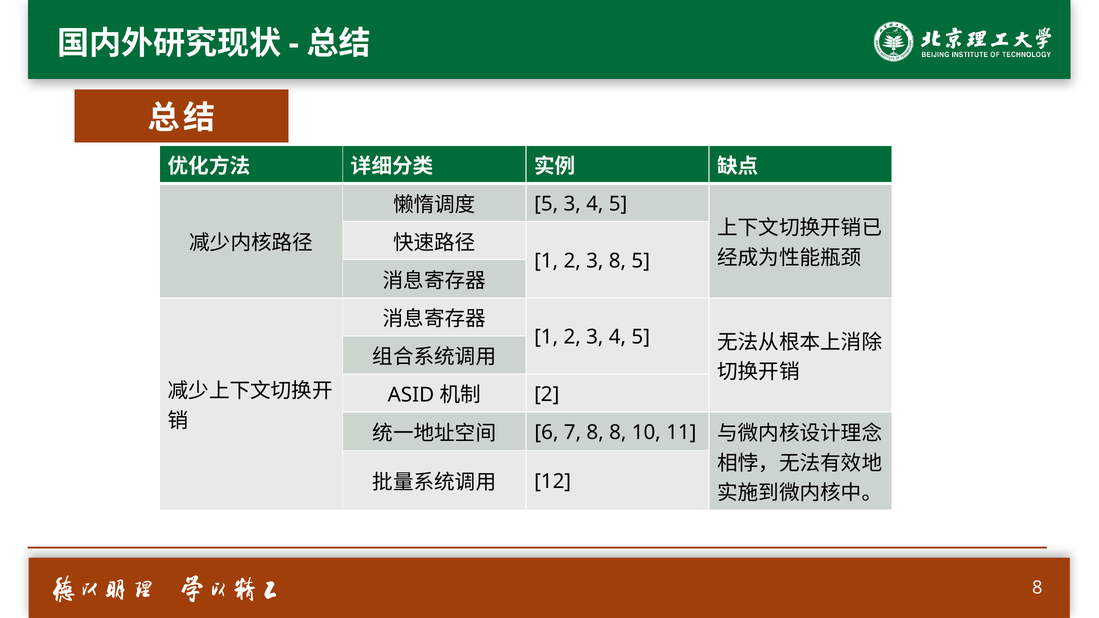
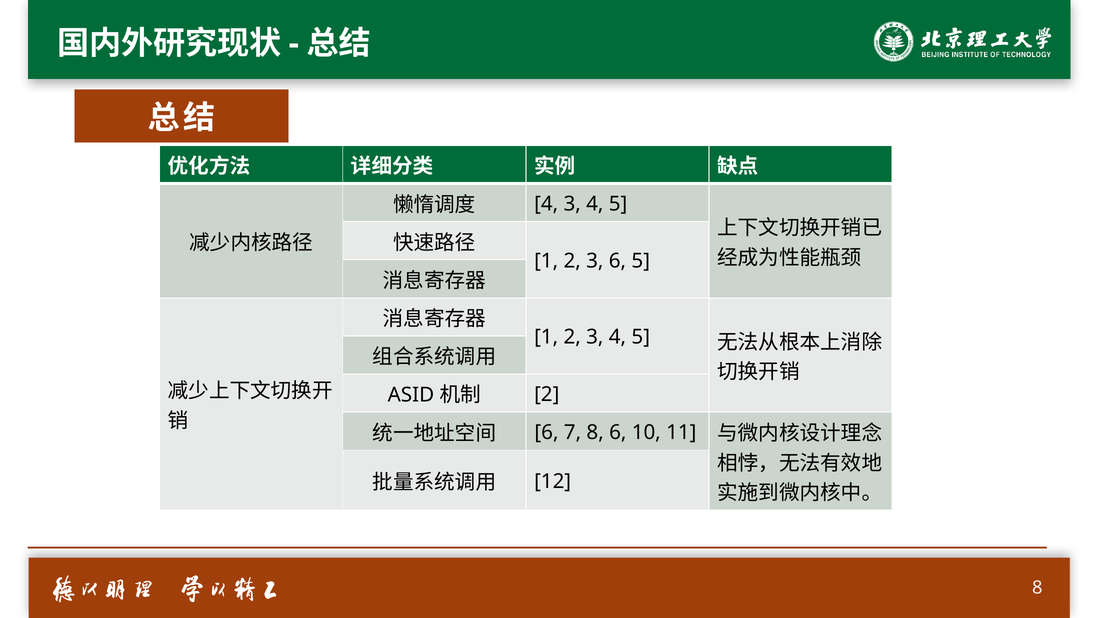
5: 5 -> 4 (546, 204)
3 8: 8 -> 6 (617, 261)
8 8: 8 -> 6 (618, 432)
